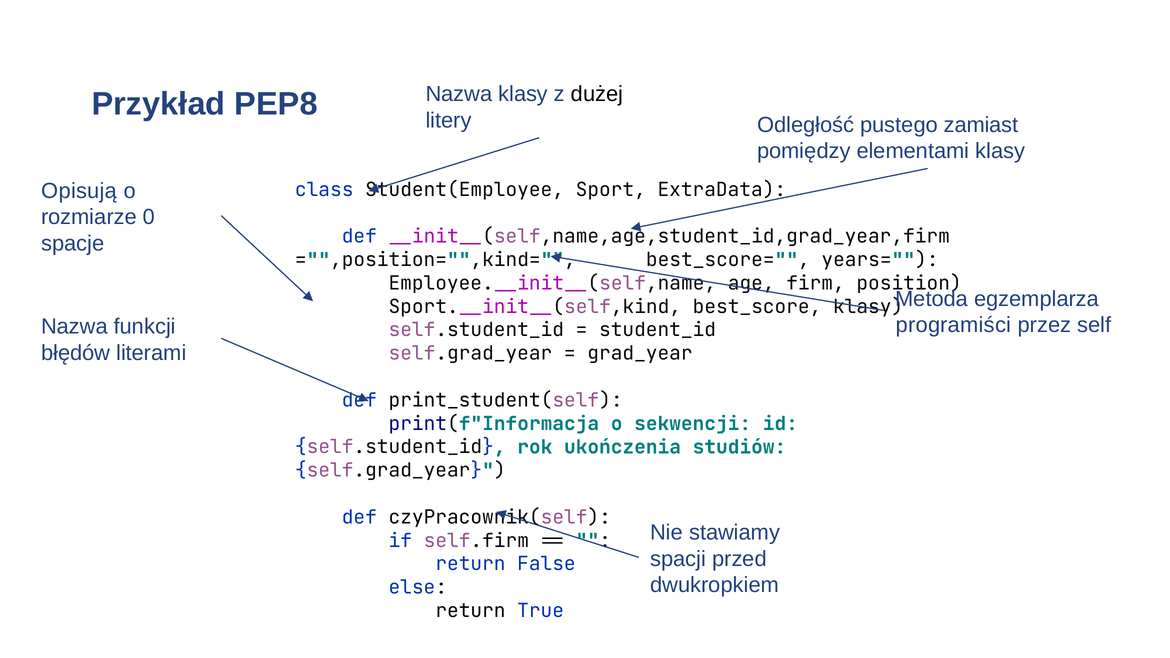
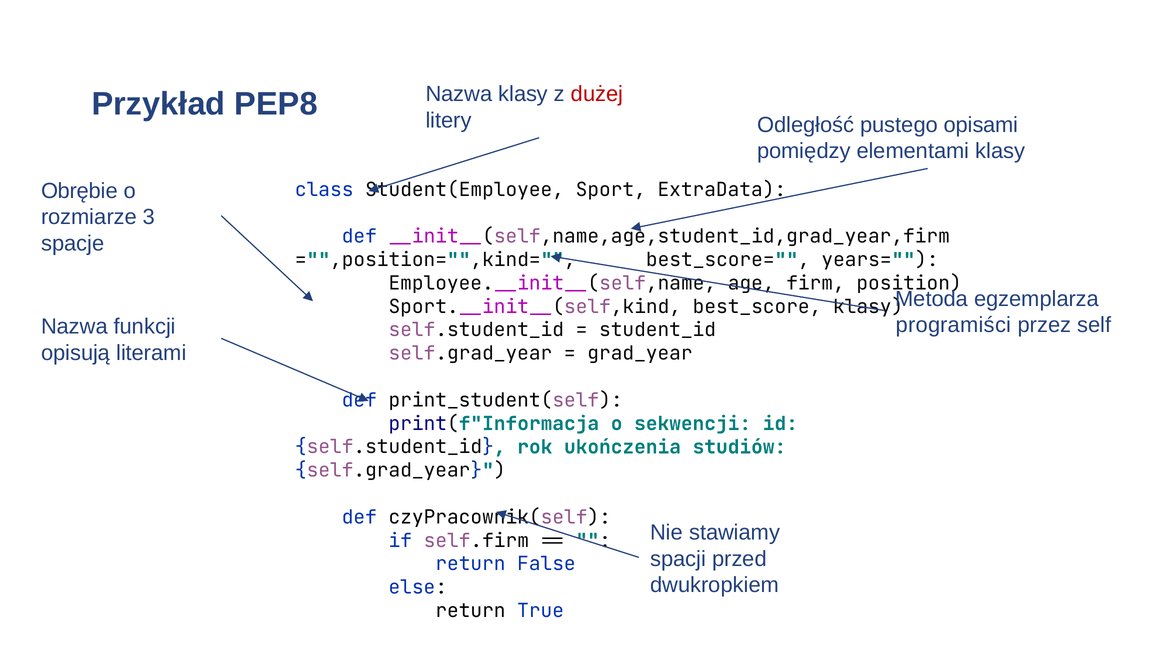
dużej colour: black -> red (597, 94)
zamiast: zamiast -> opisami (981, 125)
Opisują: Opisują -> Obrębie (79, 191)
0: 0 -> 3 (149, 217)
błędów: błędów -> opisują (76, 353)
